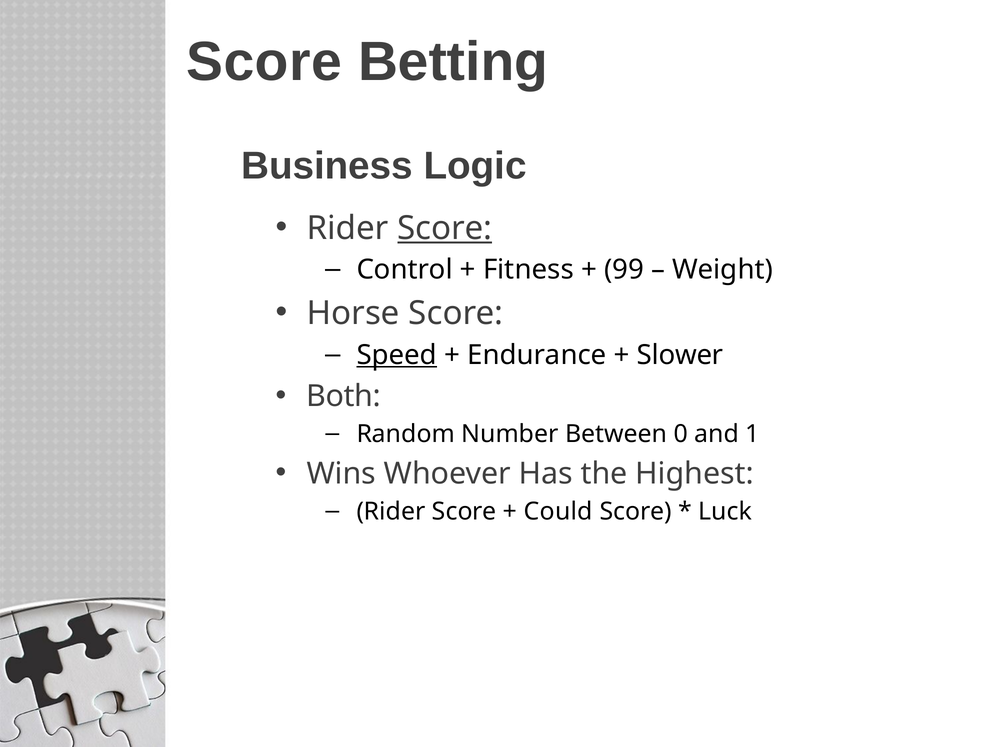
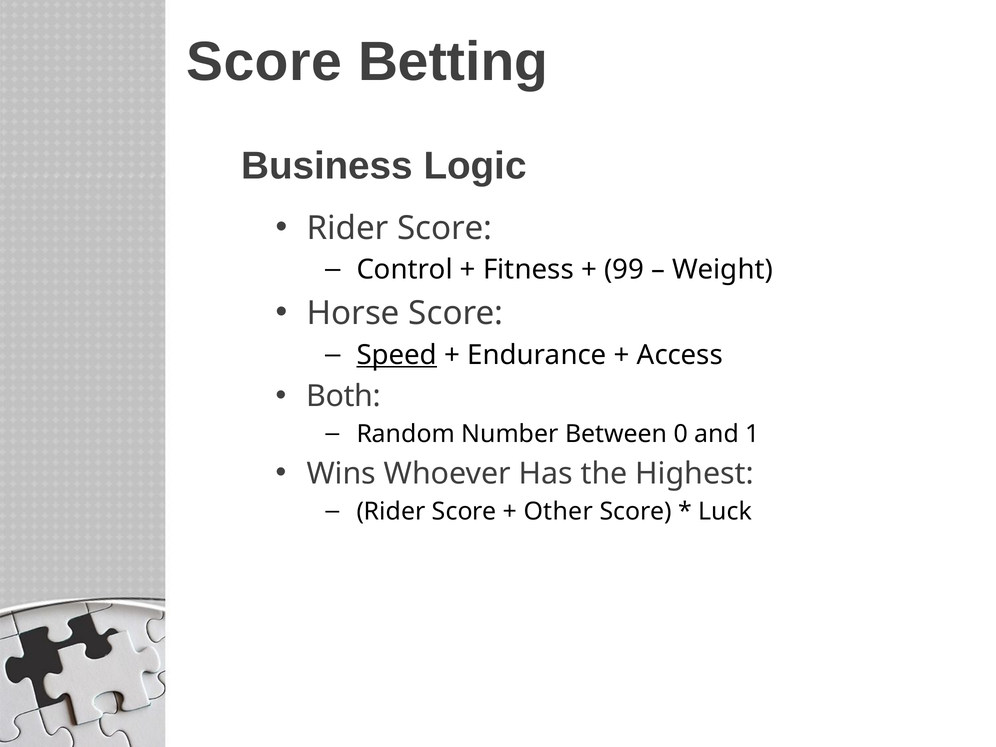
Score underline: present -> none (445, 228)
Slower: Slower -> Access (680, 355)
Could: Could -> Other (558, 511)
